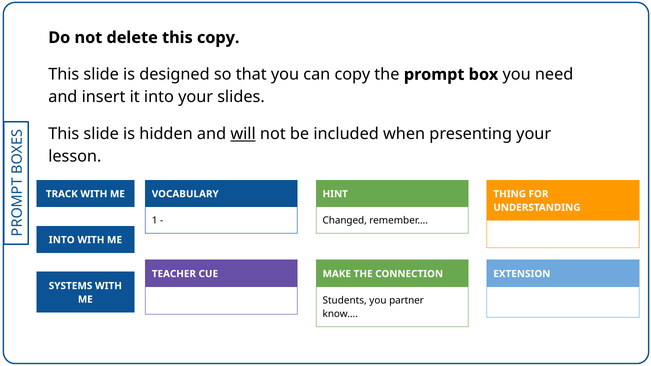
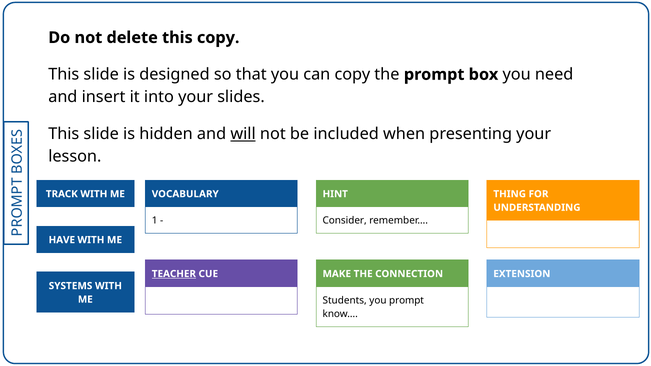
Changed: Changed -> Consider (345, 221)
INTO: INTO -> HAVE (62, 240)
TEACHER underline: none -> present (174, 274)
you partner: partner -> prompt (406, 301)
